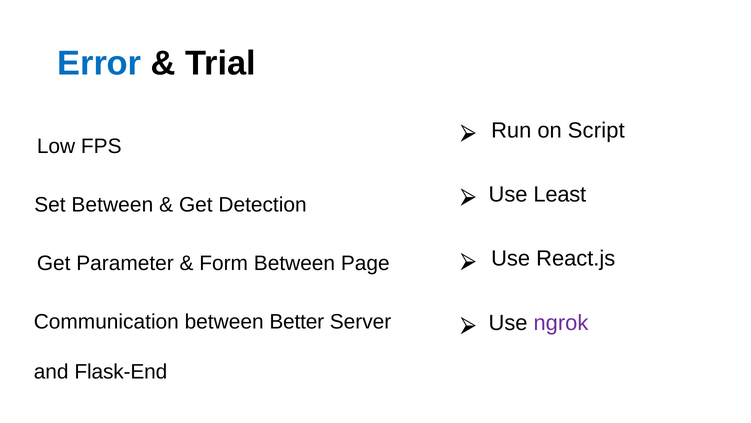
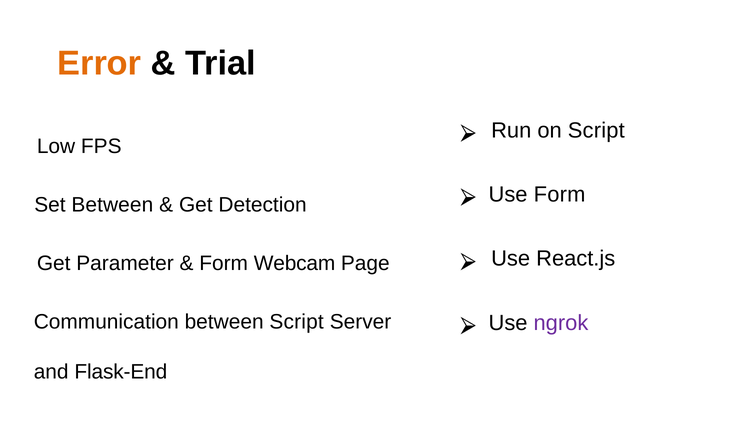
Error colour: blue -> orange (99, 63)
Use Least: Least -> Form (560, 194)
Form Between: Between -> Webcam (295, 263)
between Better: Better -> Script (297, 321)
